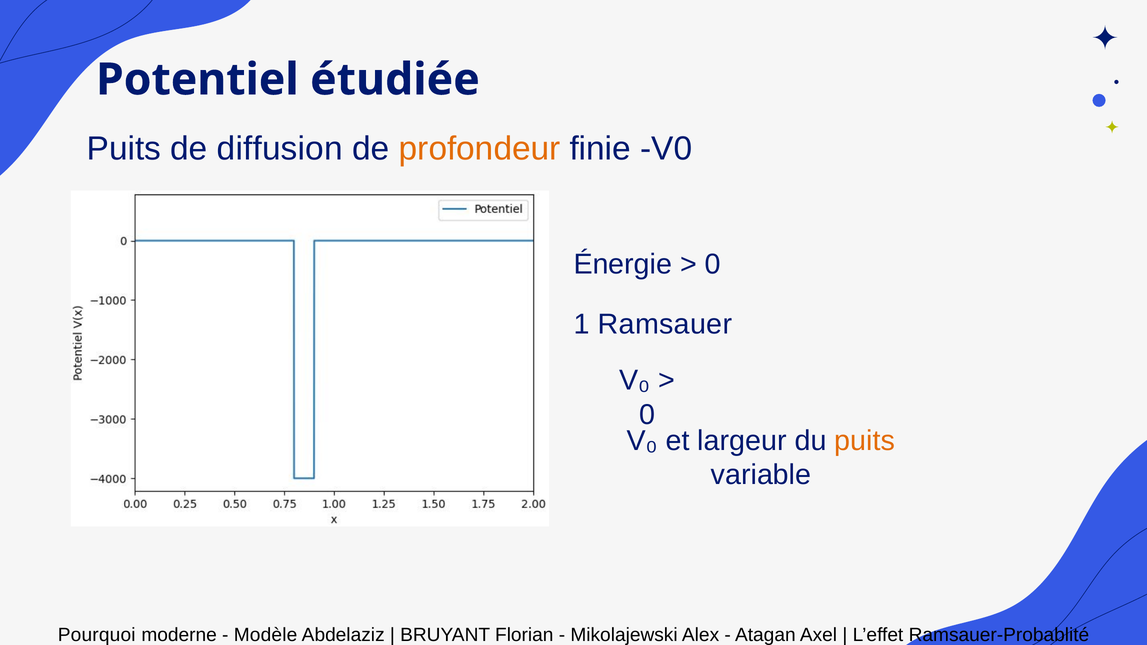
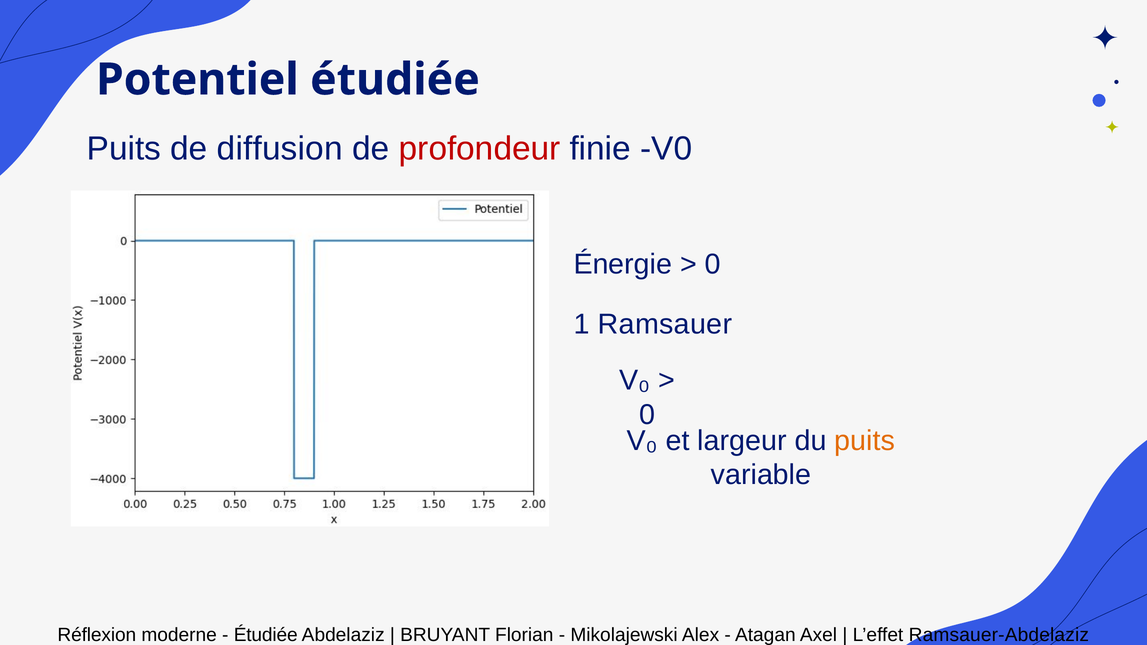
profondeur colour: orange -> red (480, 149)
Pourquoi: Pourquoi -> Réflexion (97, 635)
Modèle: Modèle -> Étudiée (266, 635)
Ramsauer-Probablité: Ramsauer-Probablité -> Ramsauer-Abdelaziz (999, 635)
